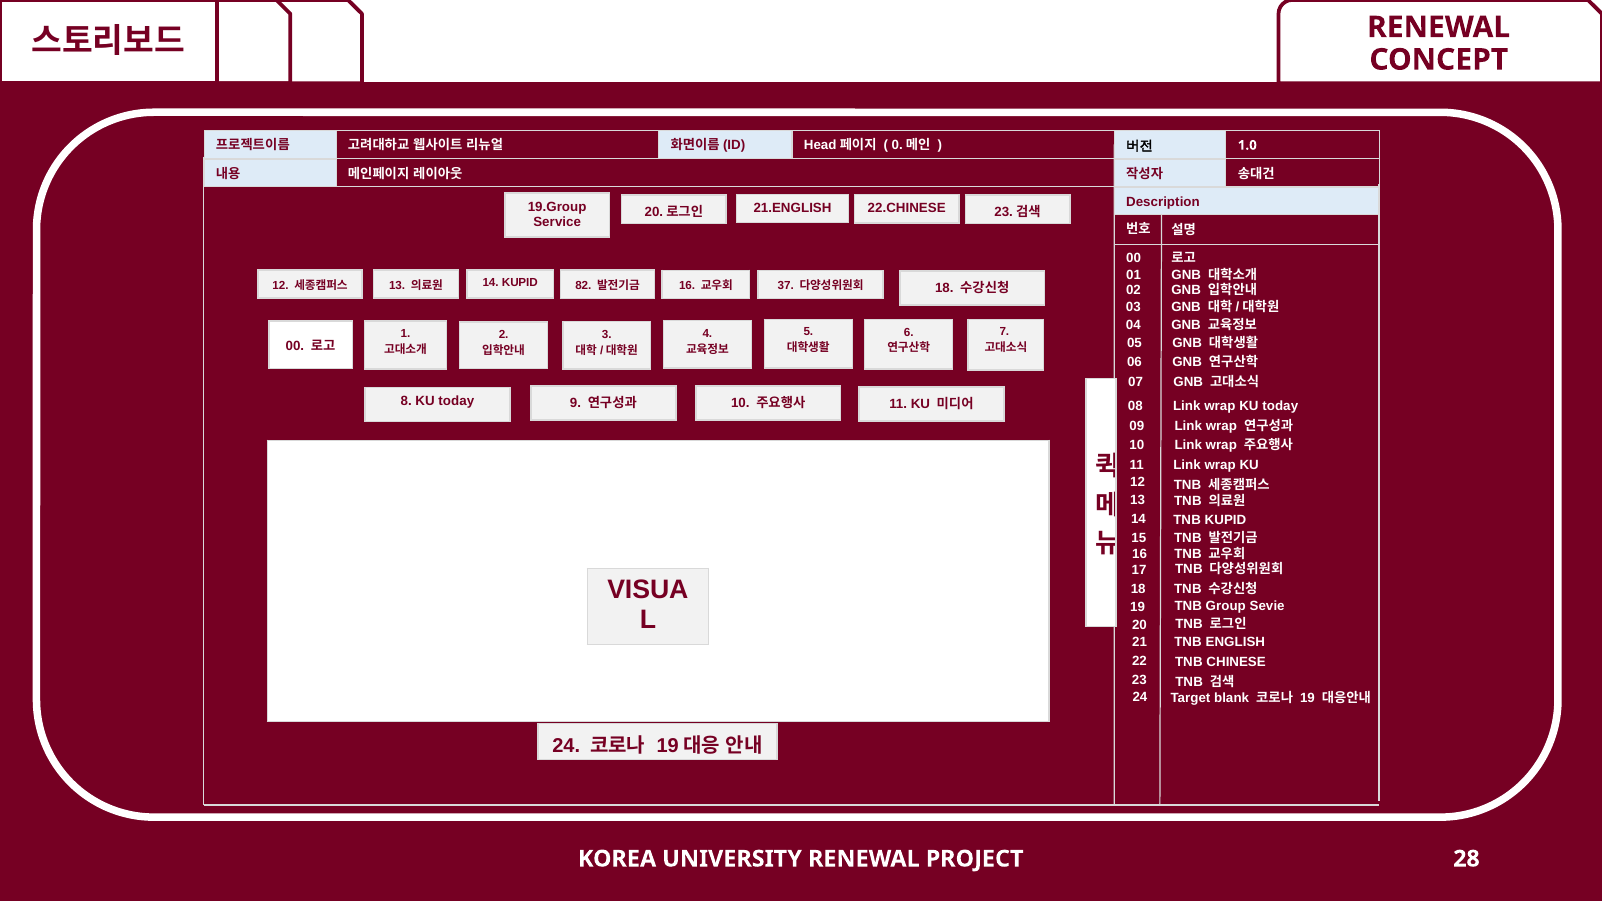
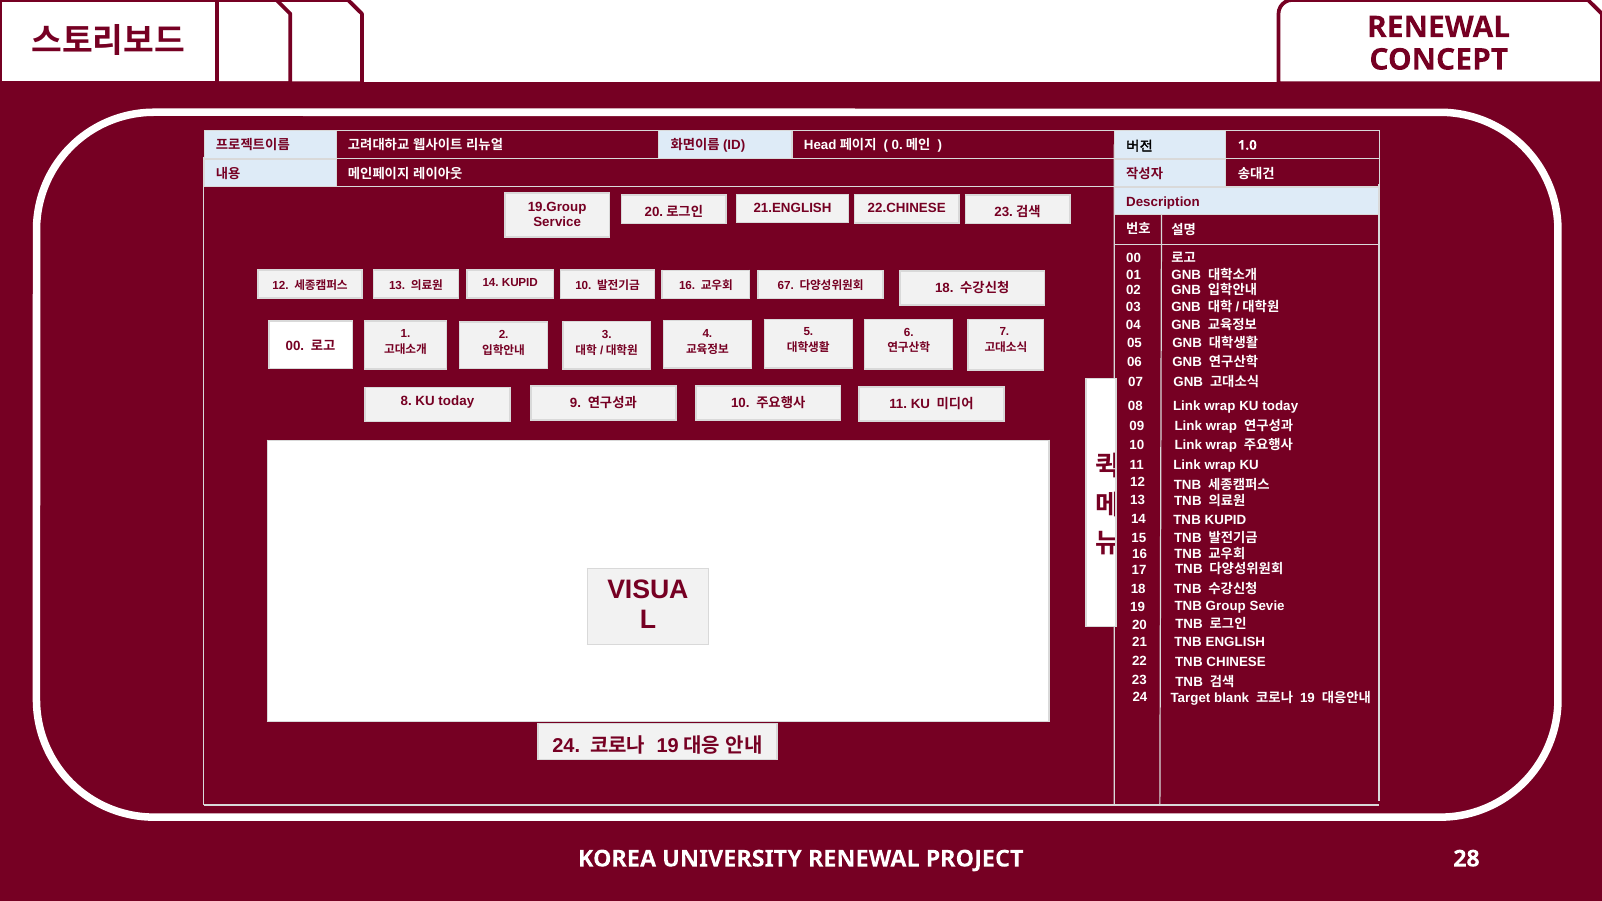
KUPID 82: 82 -> 10 (583, 285)
37: 37 -> 67 (786, 286)
